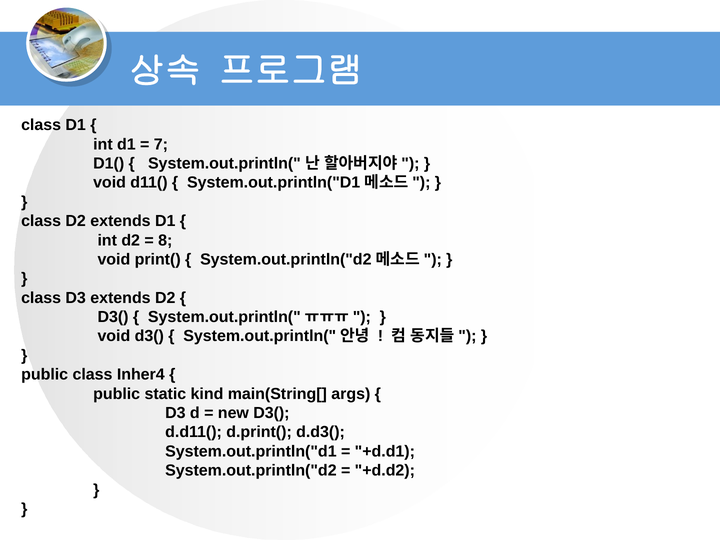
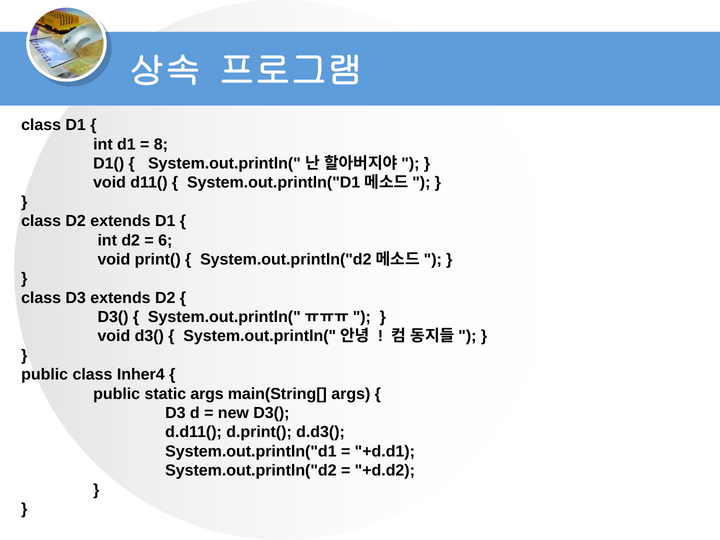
7: 7 -> 8 (161, 144)
8: 8 -> 6 (165, 240)
static kind: kind -> args (207, 394)
